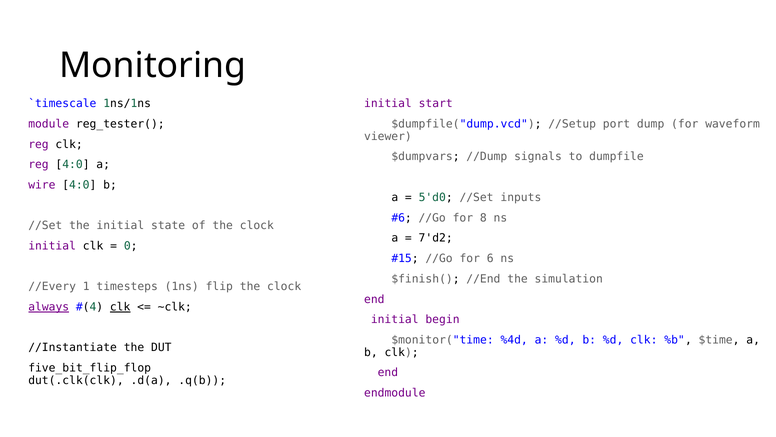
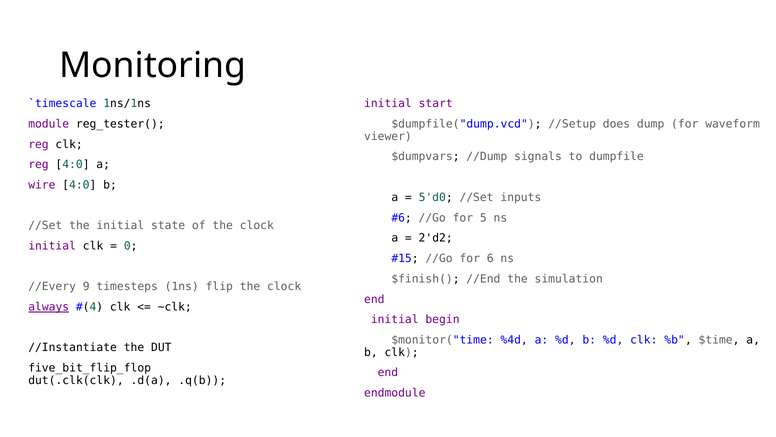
port: port -> does (616, 124)
8: 8 -> 5 (483, 218)
7'd2: 7'd2 -> 2'd2 (436, 238)
1: 1 -> 9 (86, 286)
clk underline: present -> none (120, 307)
